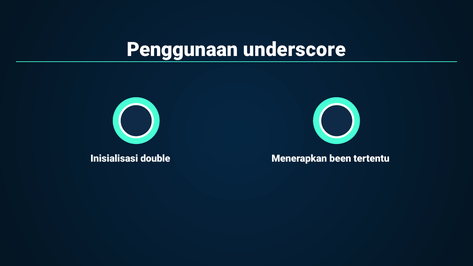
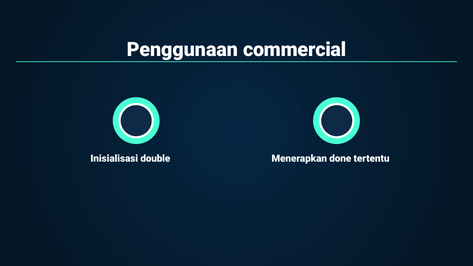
underscore: underscore -> commercial (295, 50)
been: been -> done (340, 159)
